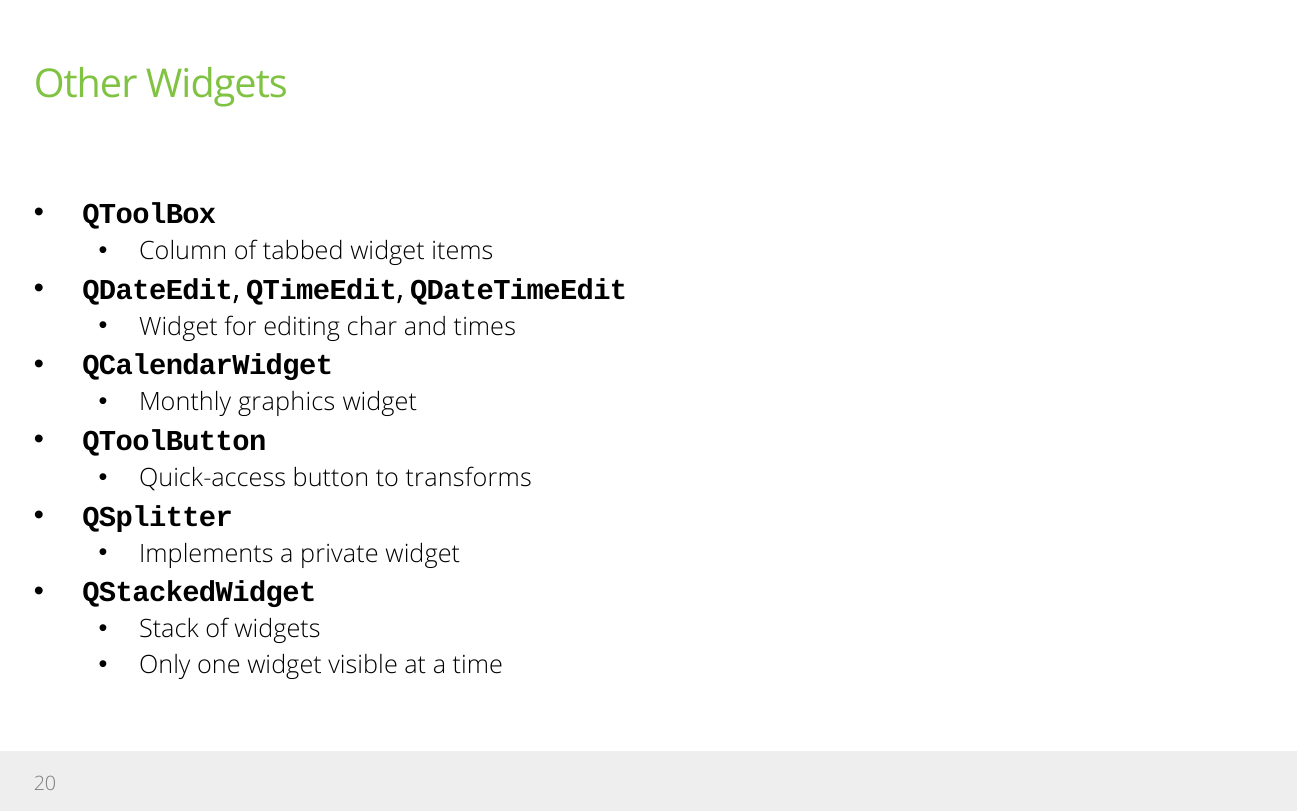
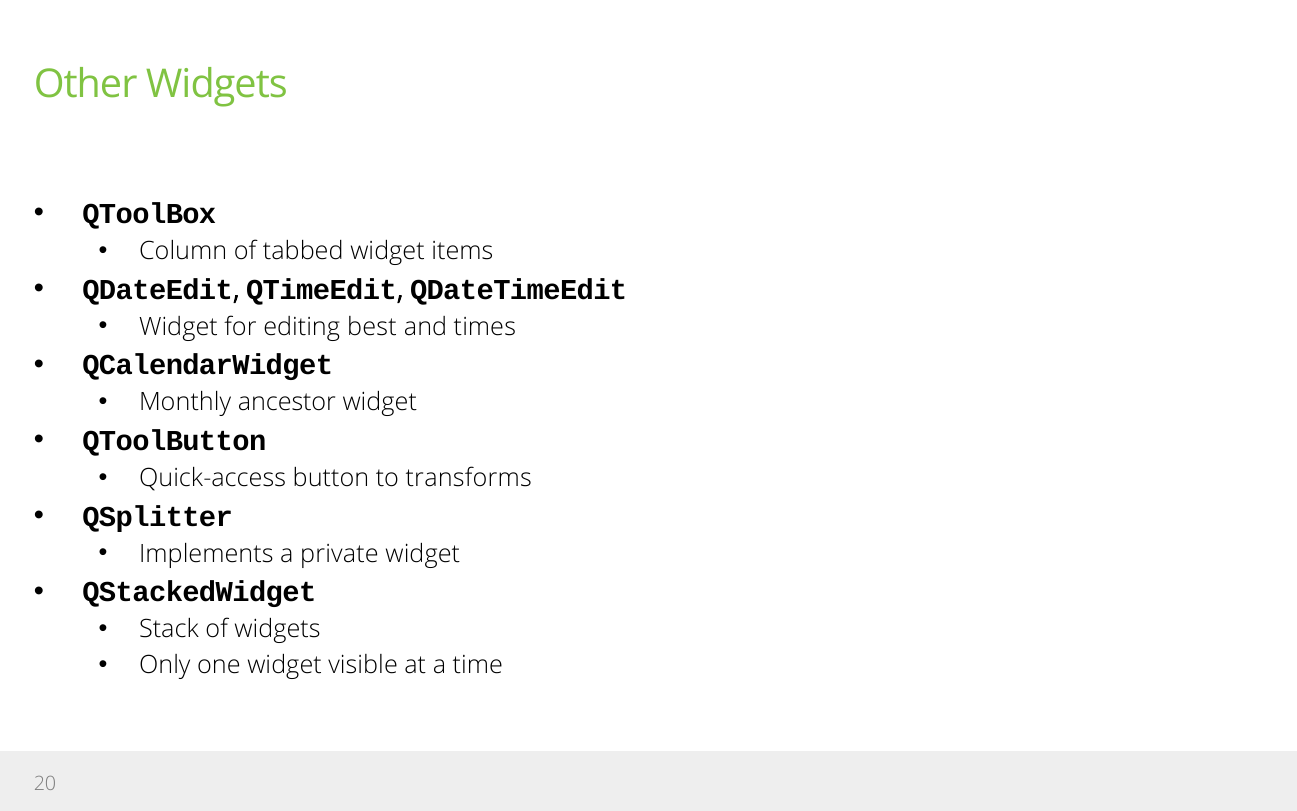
char: char -> best (372, 327)
graphics: graphics -> ancestor (287, 402)
